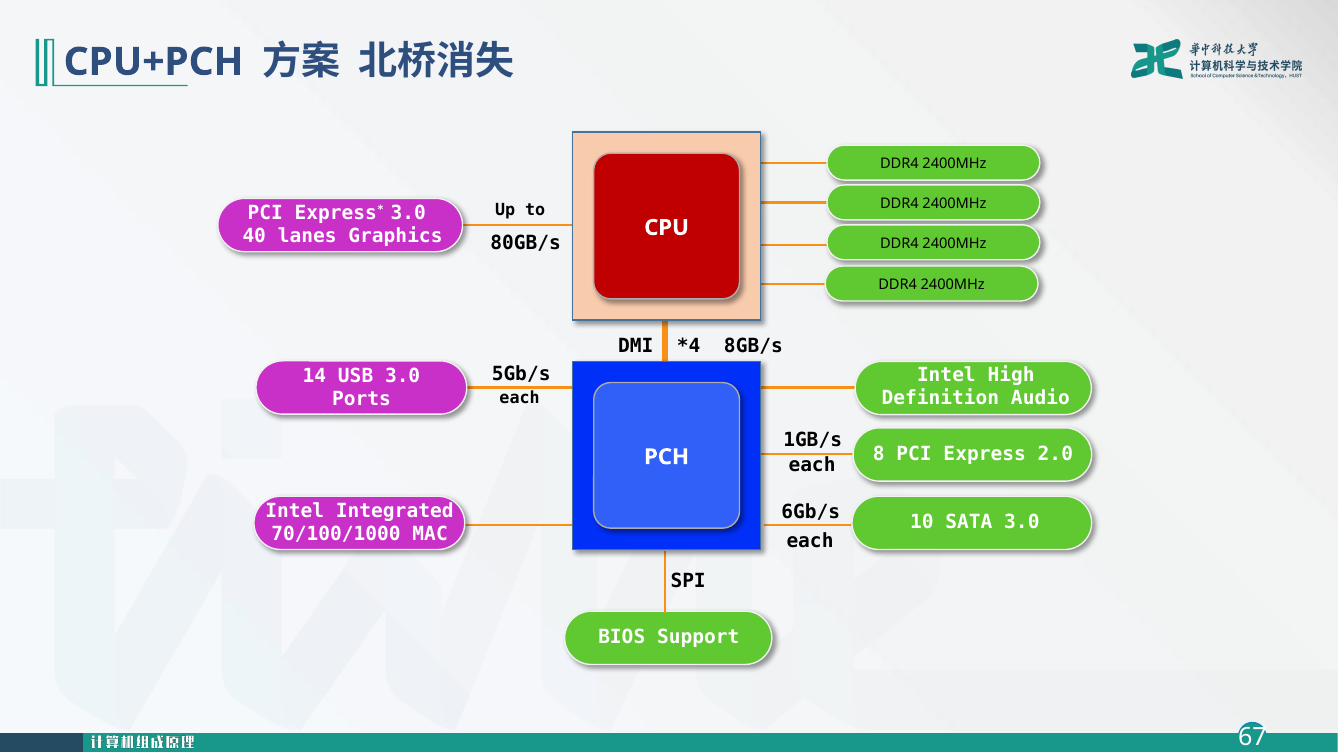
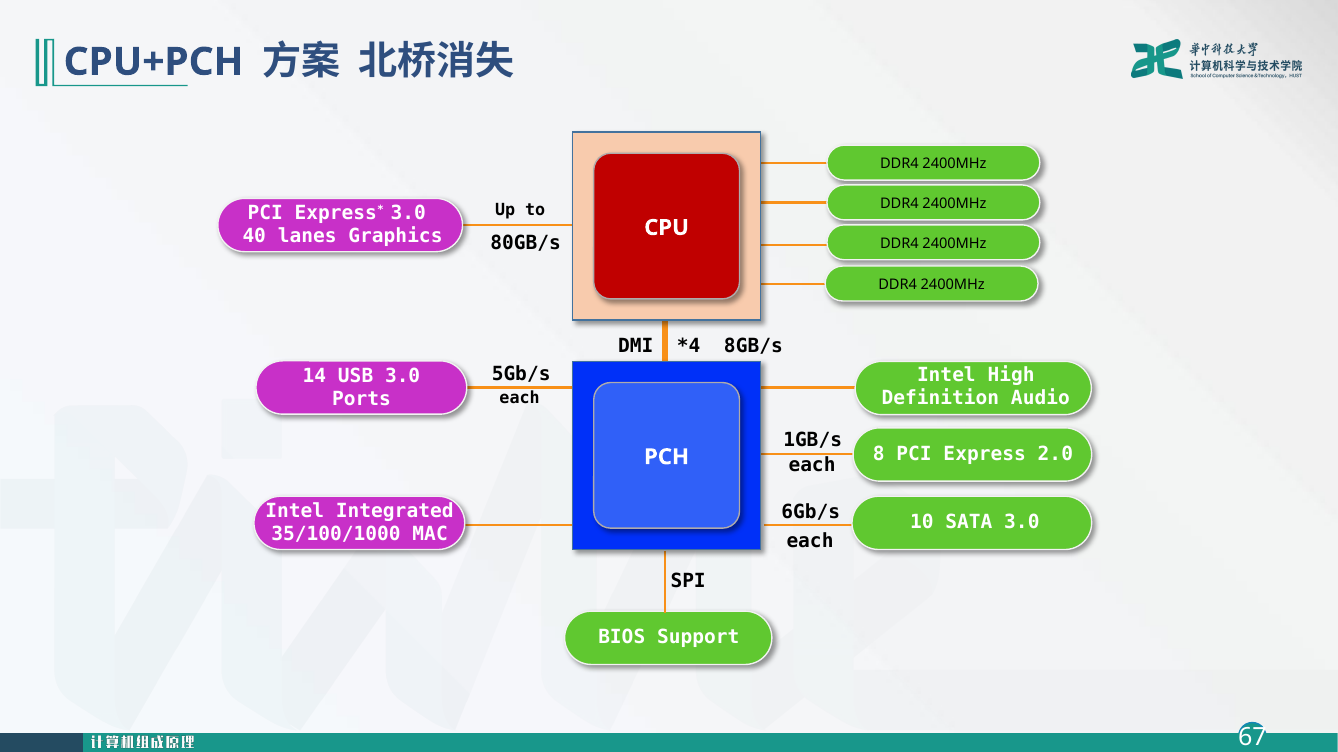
70/100/1000: 70/100/1000 -> 35/100/1000 (336, 535)
